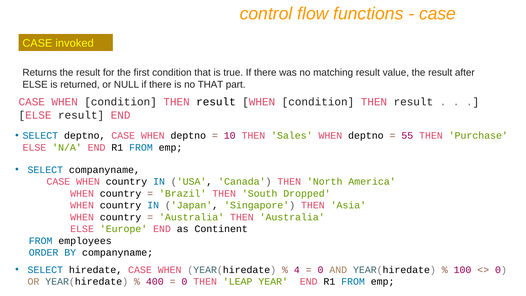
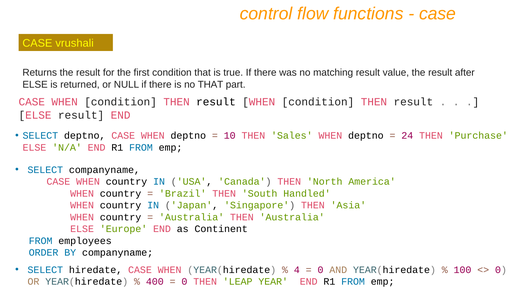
invoked: invoked -> vrushali (75, 43)
55: 55 -> 24 (407, 136)
Dropped: Dropped -> Handled (307, 193)
